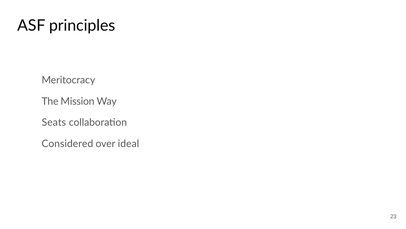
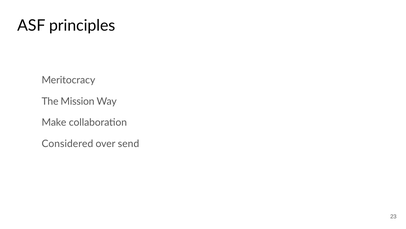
Seats: Seats -> Make (54, 122)
ideal: ideal -> send (128, 143)
